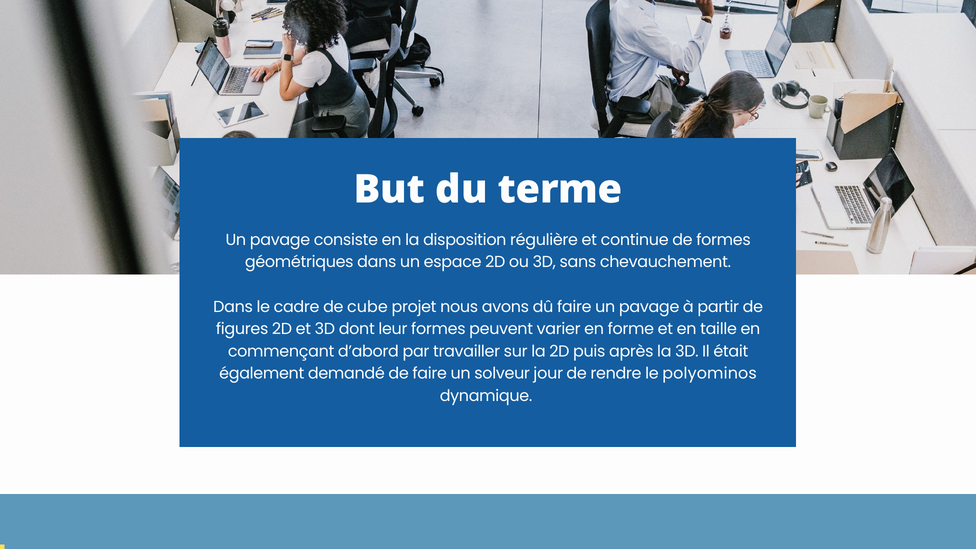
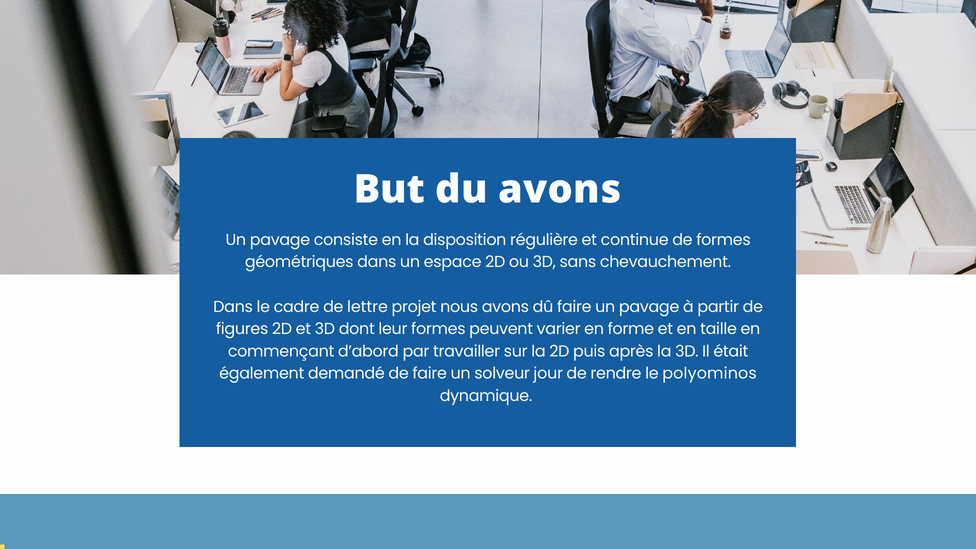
du terme: terme -> avons (560, 189)
cube: cube -> lettre (368, 307)
